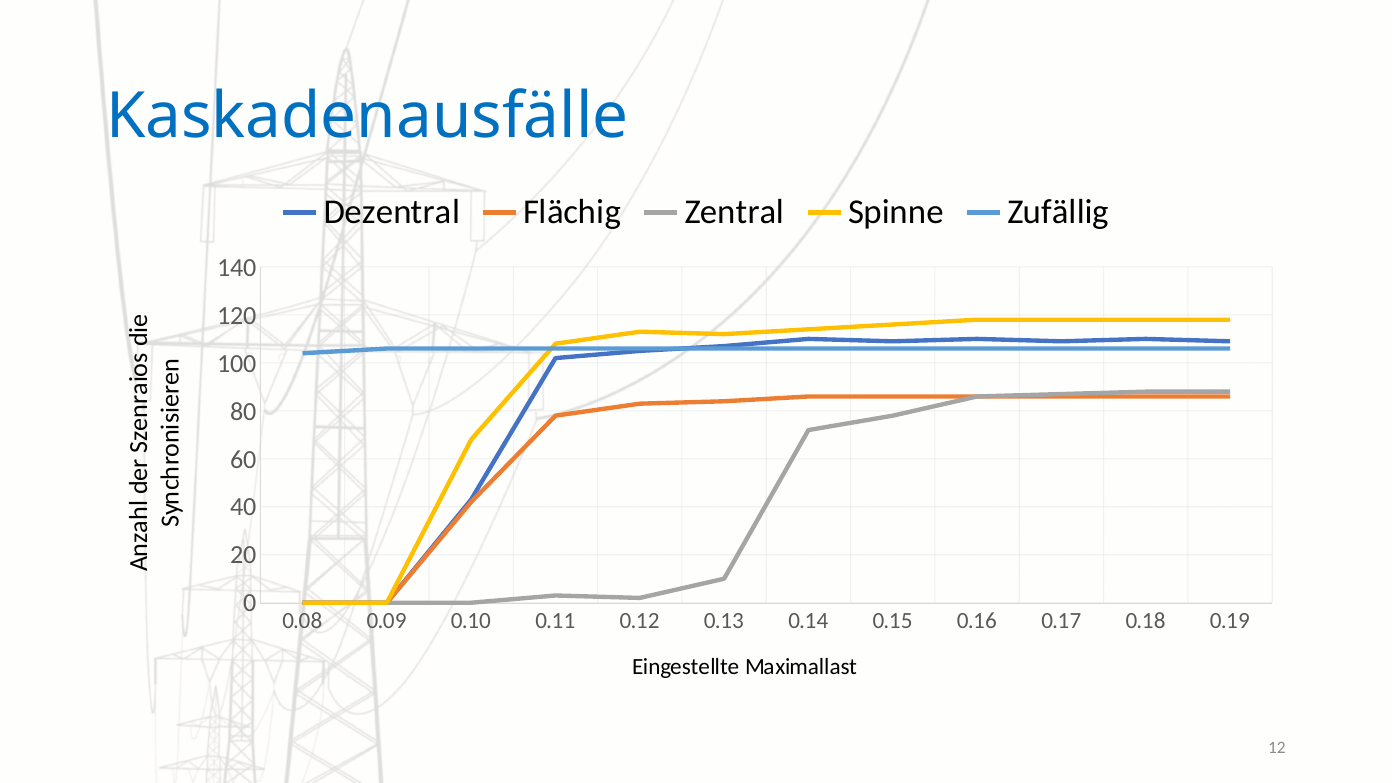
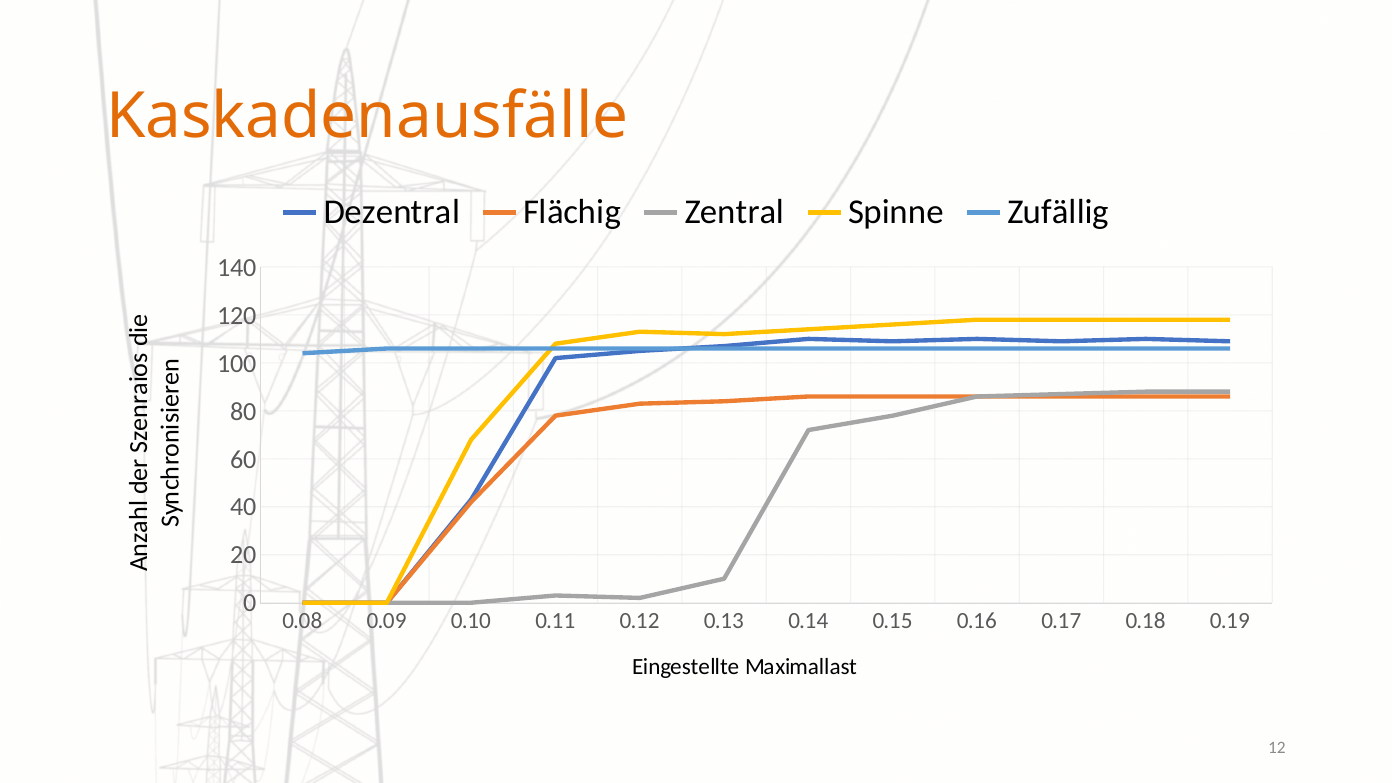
Kaskadenausfälle colour: blue -> orange (367, 117)
